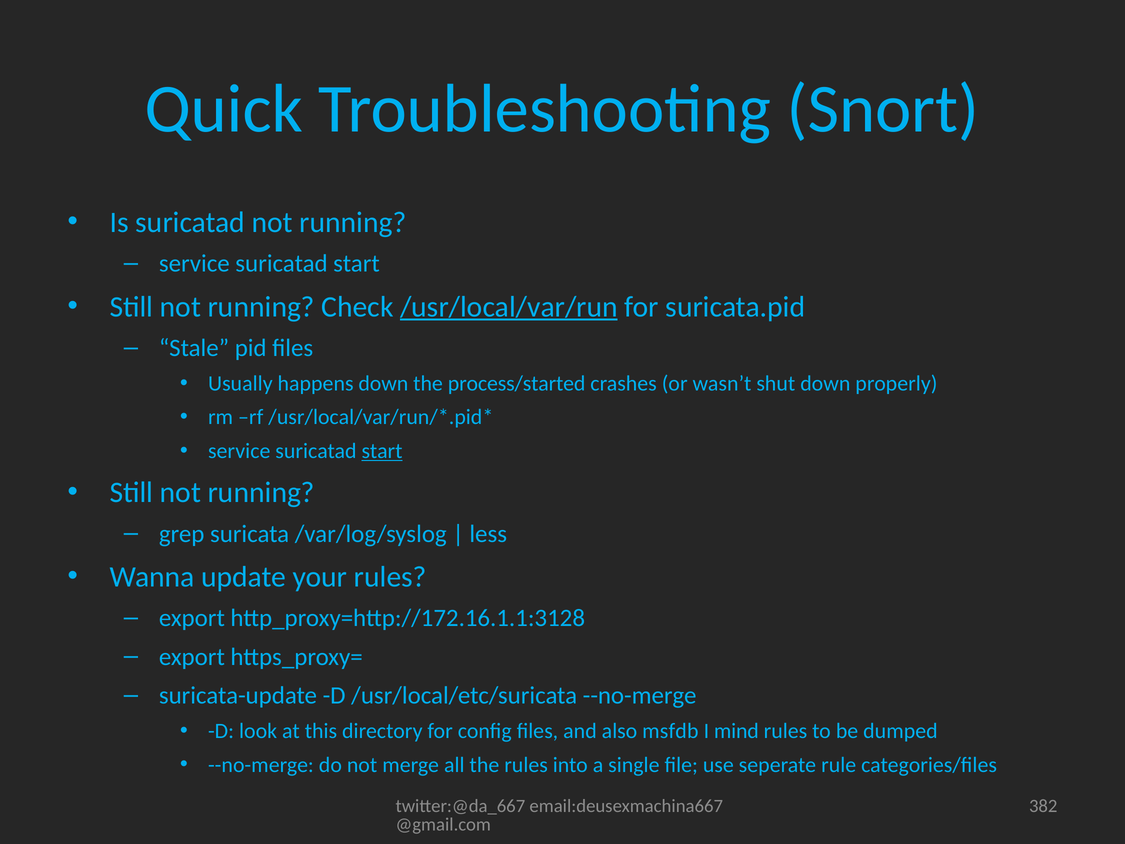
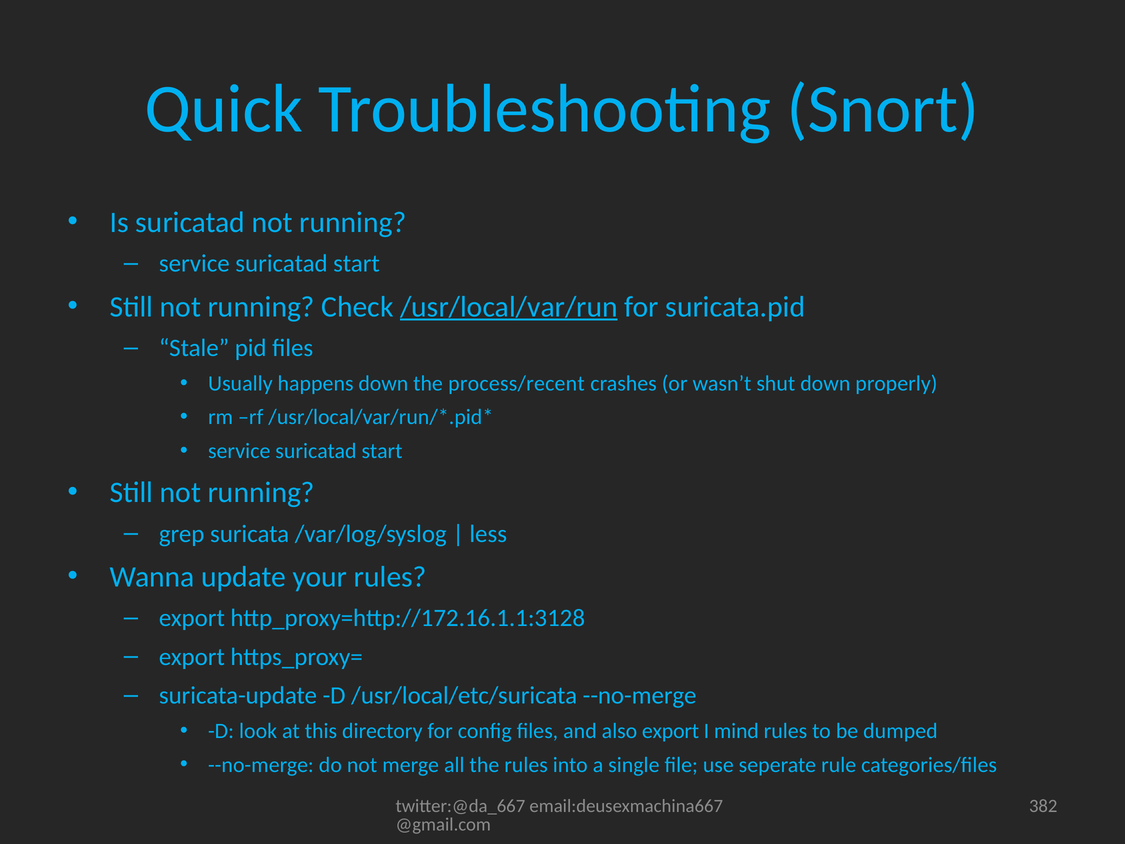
process/started: process/started -> process/recent (516, 383)
start underline: present -> none (382, 451)
also msfdb: msfdb -> export (671, 731)
